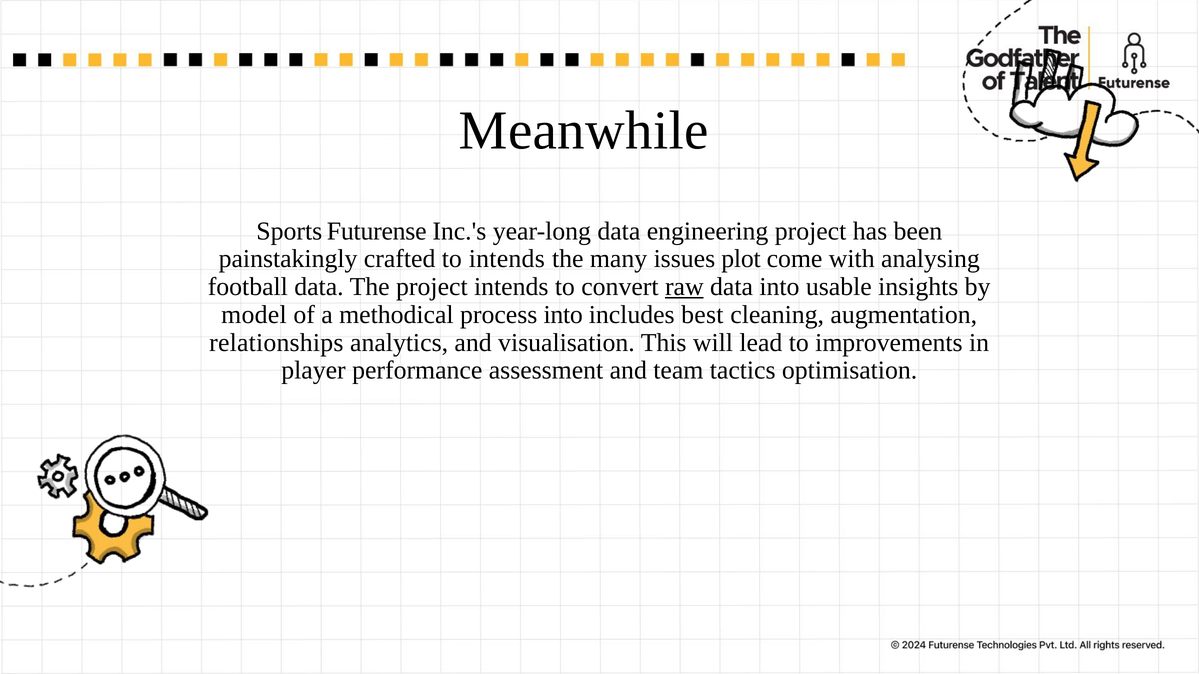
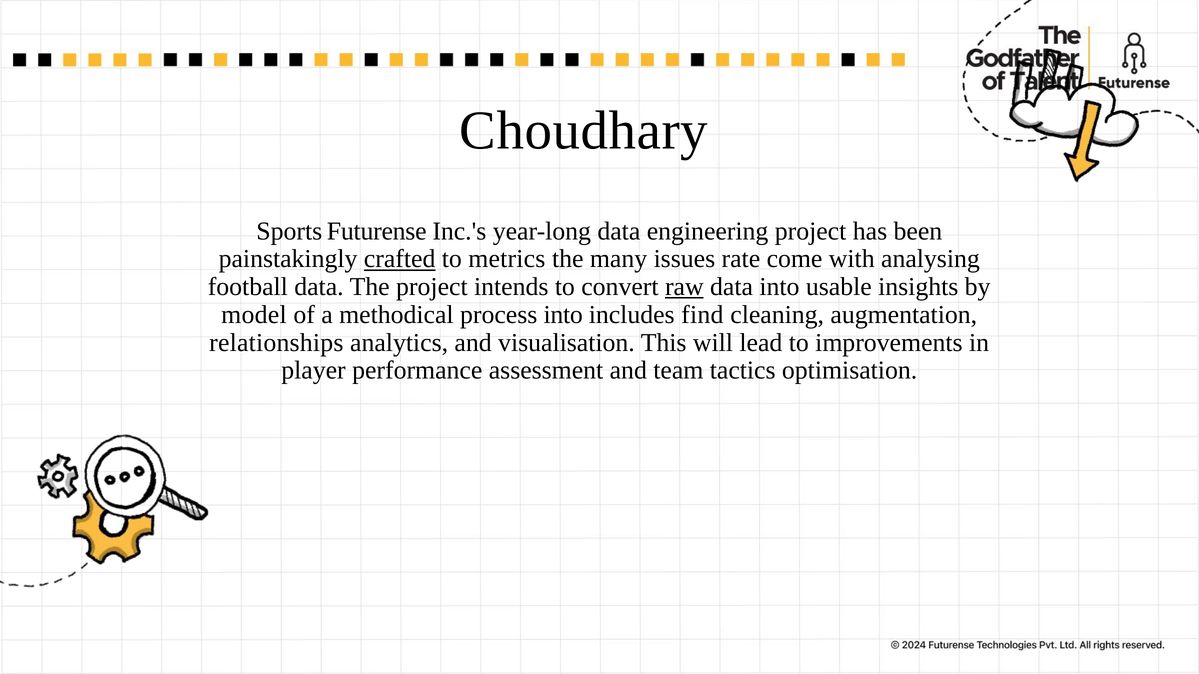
Meanwhile: Meanwhile -> Choudhary (584, 131)
crafted underline: none -> present (400, 259)
to intends: intends -> metrics (507, 259)
plot: plot -> rate (741, 259)
best: best -> find (702, 315)
